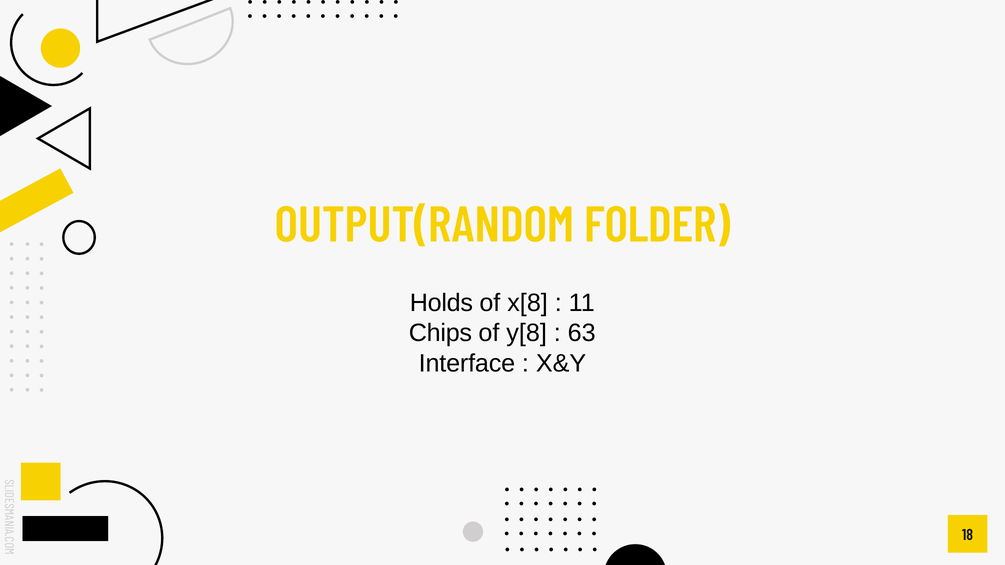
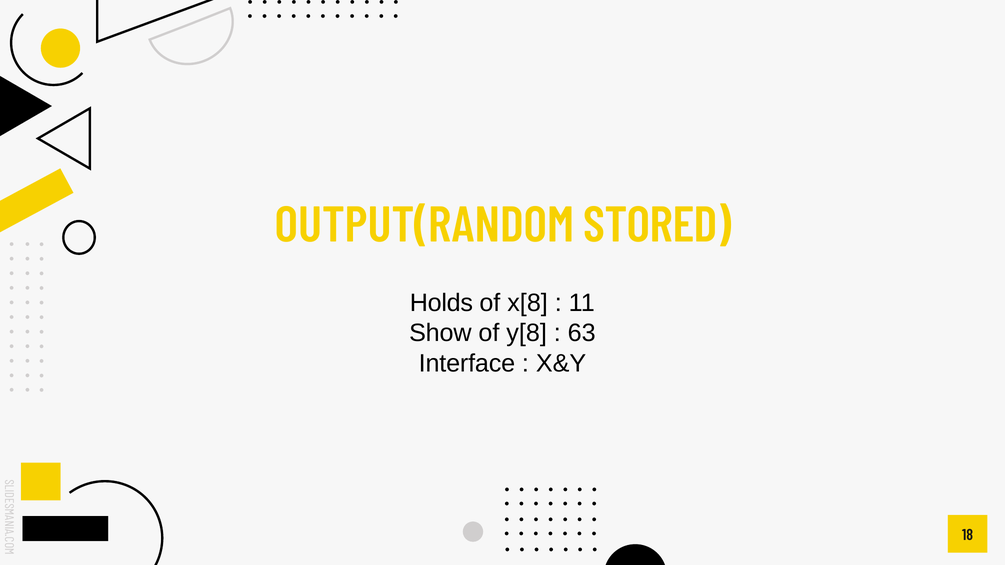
FOLDER: FOLDER -> STORED (657, 225)
Chips: Chips -> Show (440, 333)
